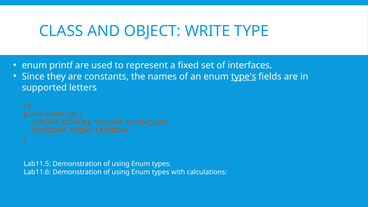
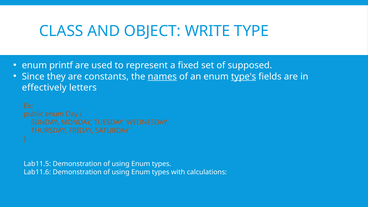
interfaces: interfaces -> supposed (250, 65)
names underline: none -> present (162, 76)
supported: supported -> effectively (44, 88)
